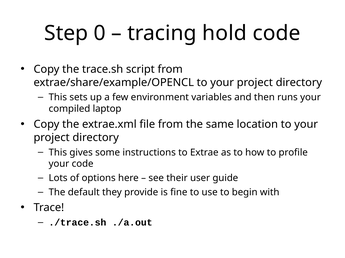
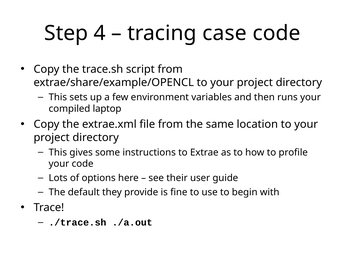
0: 0 -> 4 (100, 33)
hold: hold -> case (225, 33)
